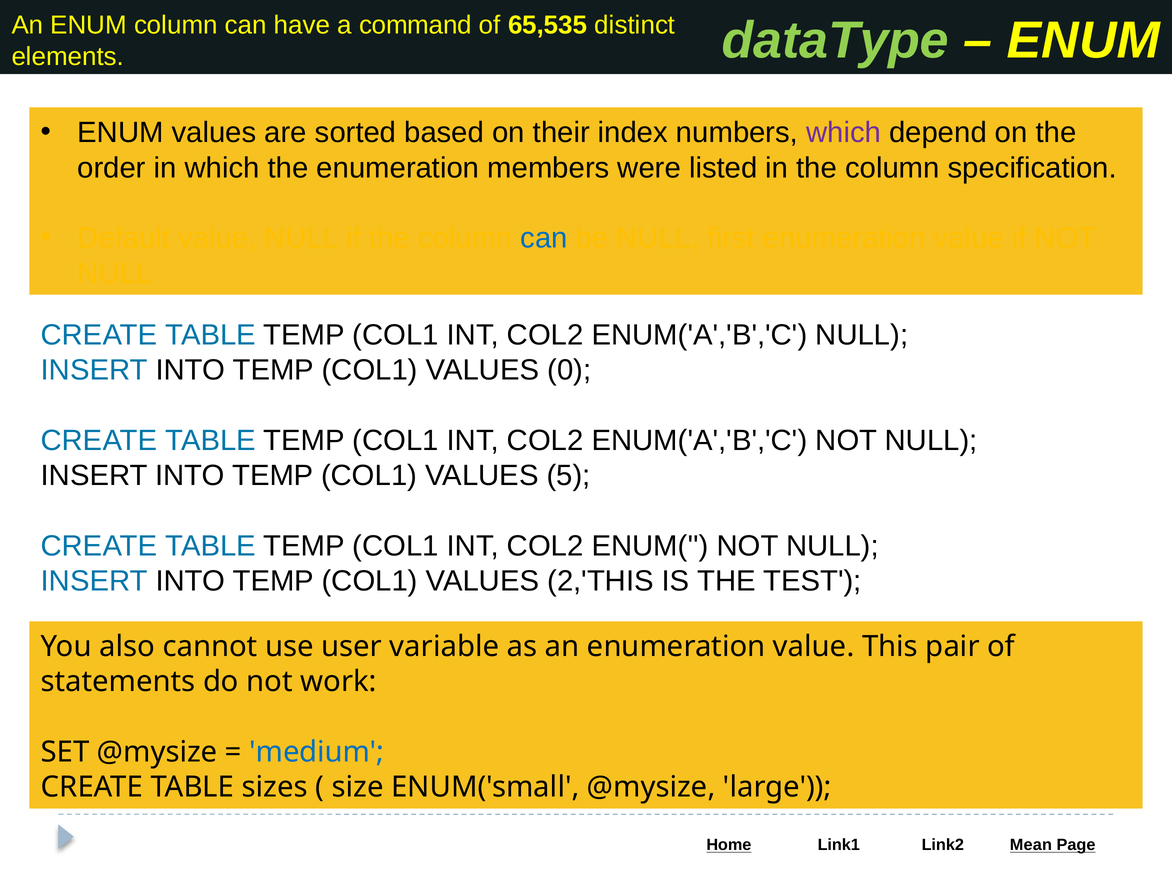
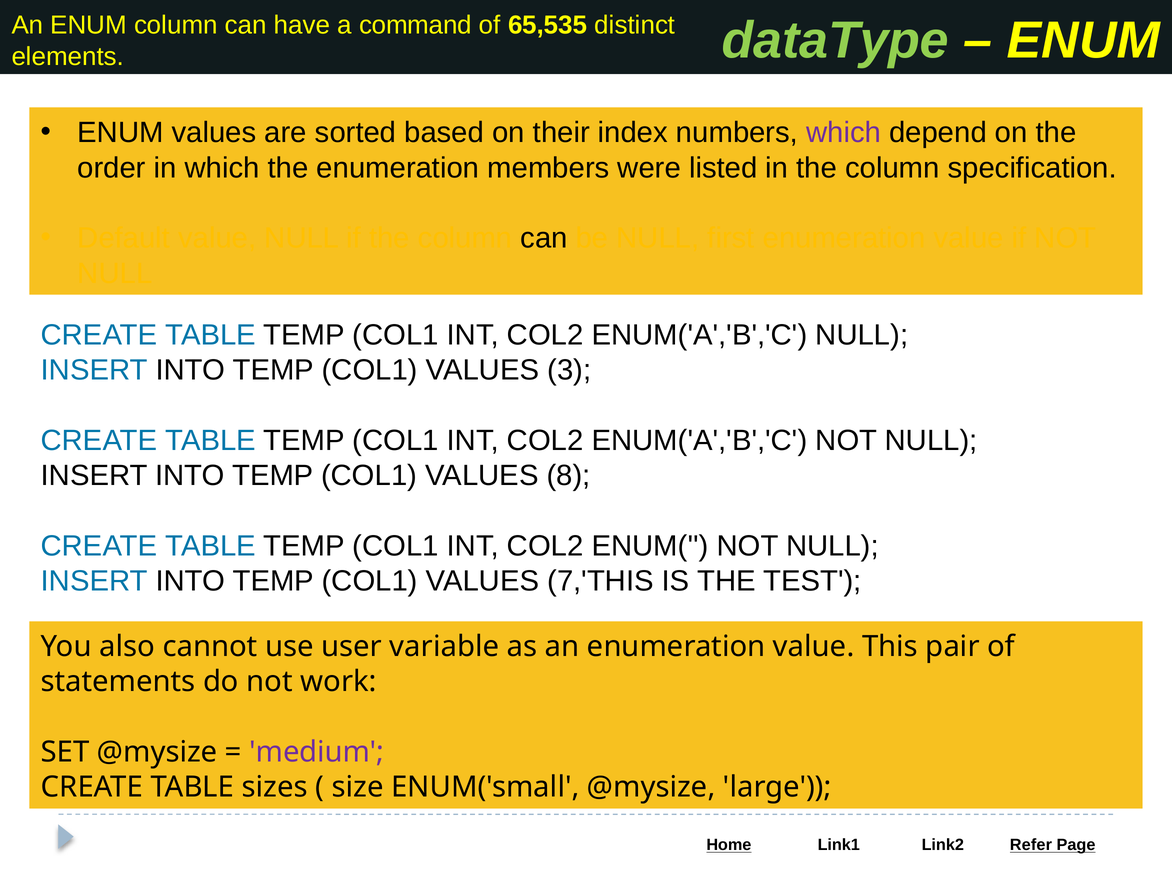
can colour: blue -> black (544, 238)
0: 0 -> 3 (569, 370)
5: 5 -> 8 (569, 476)
2,'THIS: 2,'THIS -> 7,'THIS (600, 581)
medium colour: blue -> purple (317, 752)
Mean: Mean -> Refer (1031, 845)
